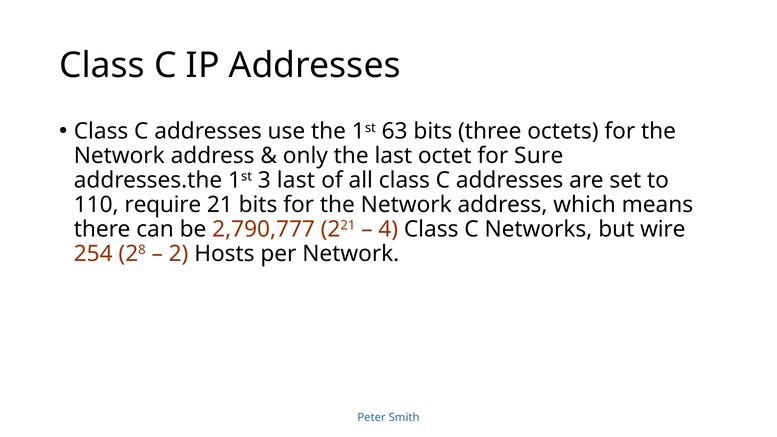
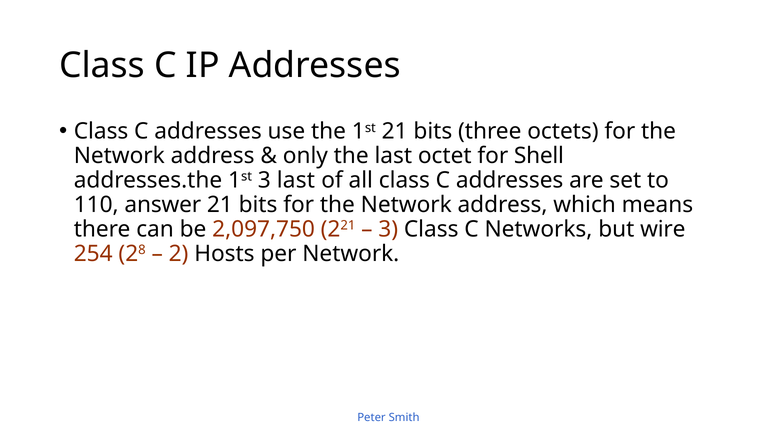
1st 63: 63 -> 21 (395, 131)
Sure: Sure -> Shell (539, 156)
require: require -> answer (163, 205)
2,790,777: 2,790,777 -> 2,097,750 (264, 229)
4: 4 -> 3 (388, 229)
